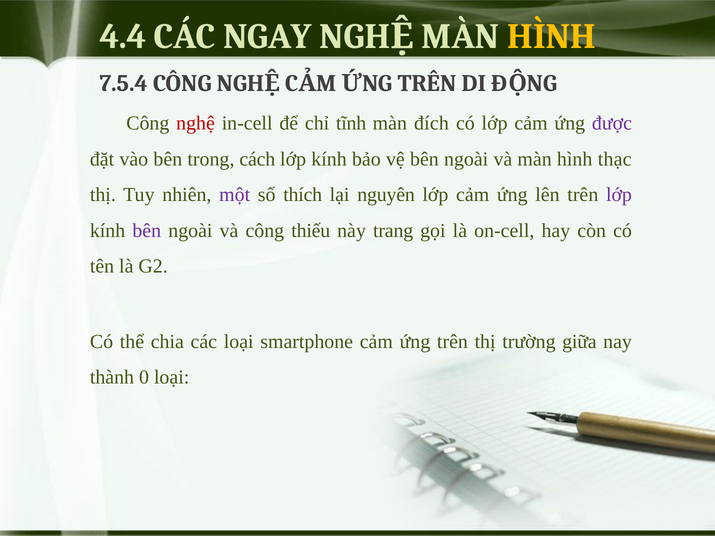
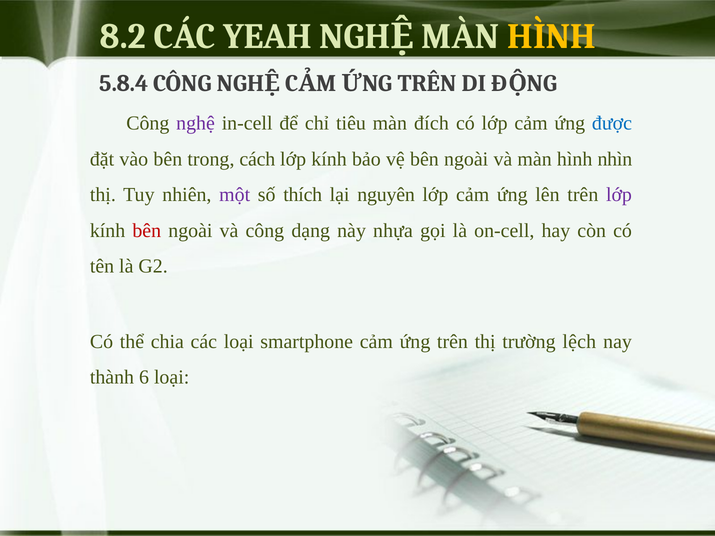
4.4: 4.4 -> 8.2 (123, 36)
NGAY: NGAY -> YEAH (268, 36)
7.5.4: 7.5.4 -> 5.8.4 (124, 83)
nghệ colour: red -> purple (196, 123)
tĩnh: tĩnh -> tiêu (351, 123)
được colour: purple -> blue (612, 123)
thạc: thạc -> nhìn (615, 159)
bên colour: purple -> red (147, 231)
thiếu: thiếu -> dạng (311, 231)
trang: trang -> nhựa (393, 231)
giữa: giữa -> lệch (579, 342)
0: 0 -> 6 (144, 378)
